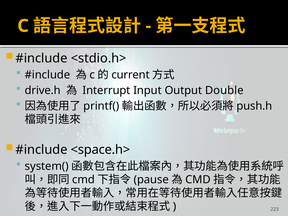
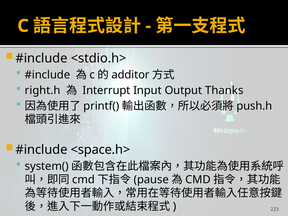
current: current -> additor (130, 75)
drive.h: drive.h -> right.h (43, 90)
Double: Double -> Thanks (224, 90)
